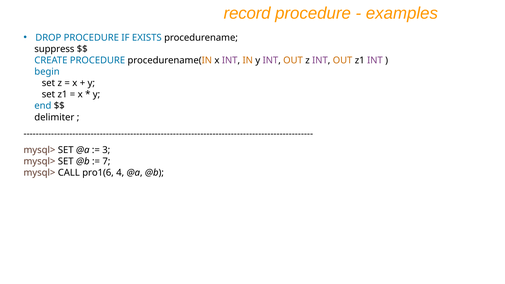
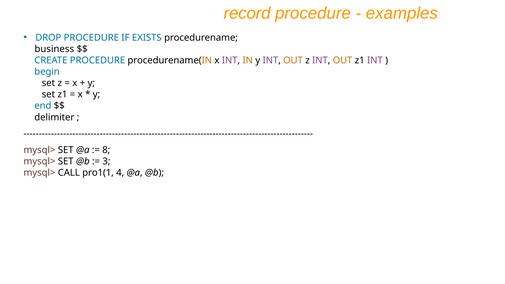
suppress: suppress -> business (54, 49)
3: 3 -> 8 (106, 150)
7: 7 -> 3 (106, 161)
pro1(6: pro1(6 -> pro1(1 (98, 173)
